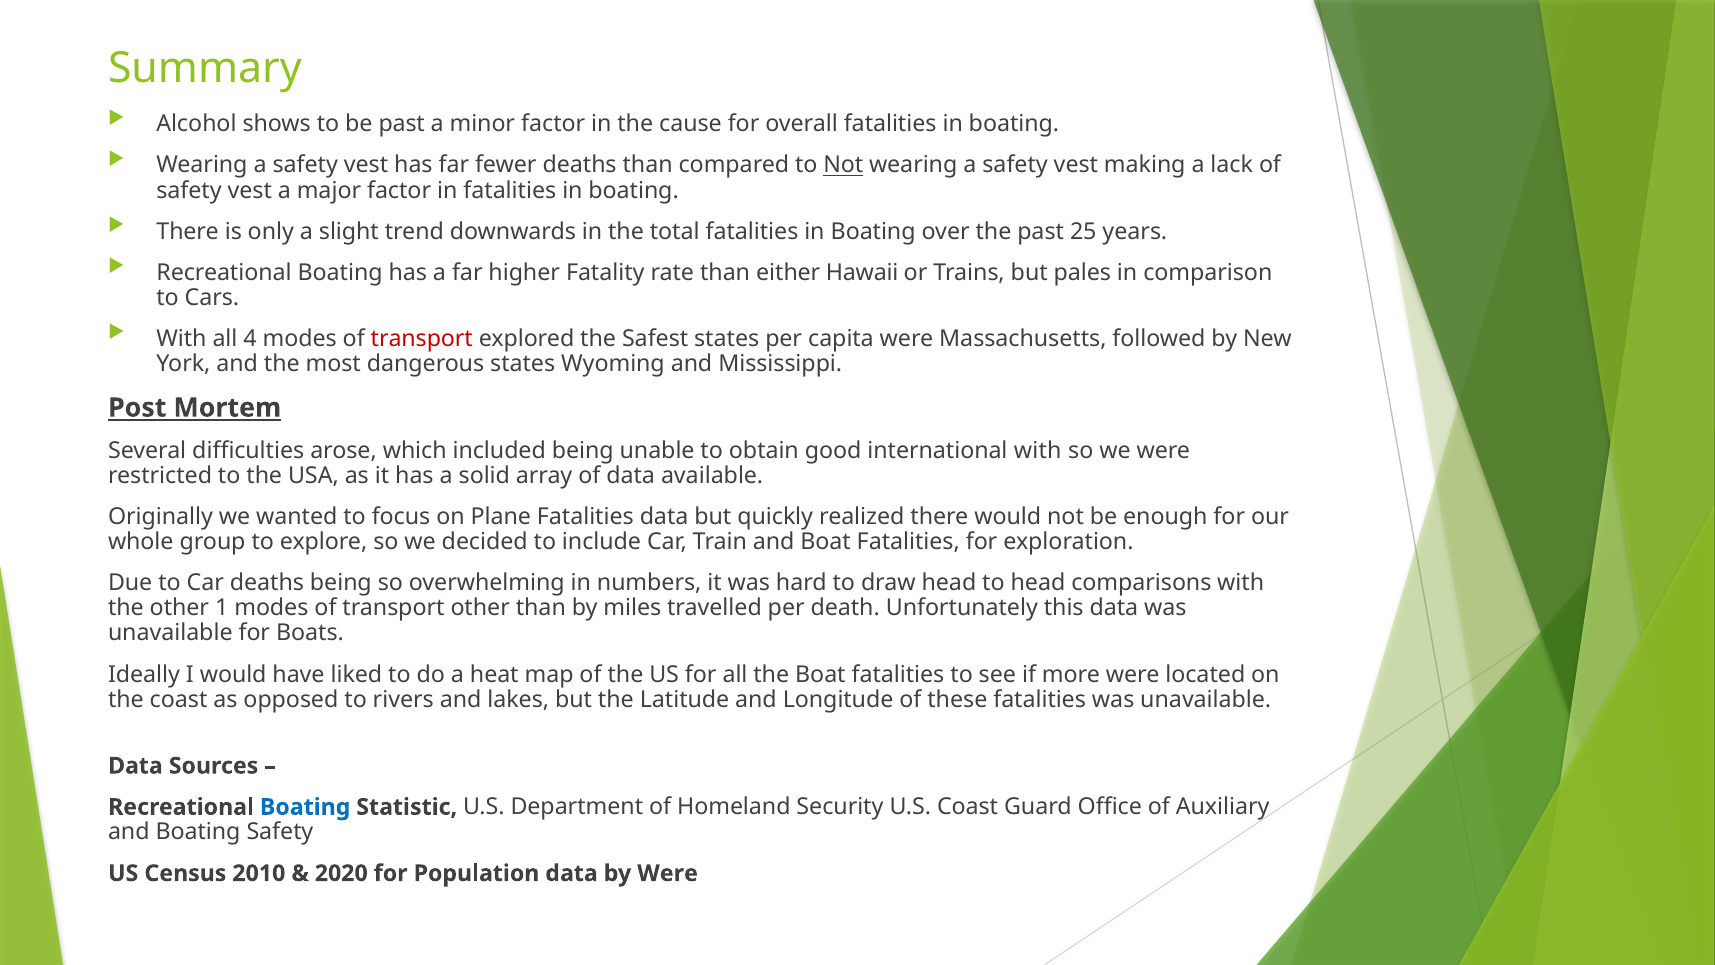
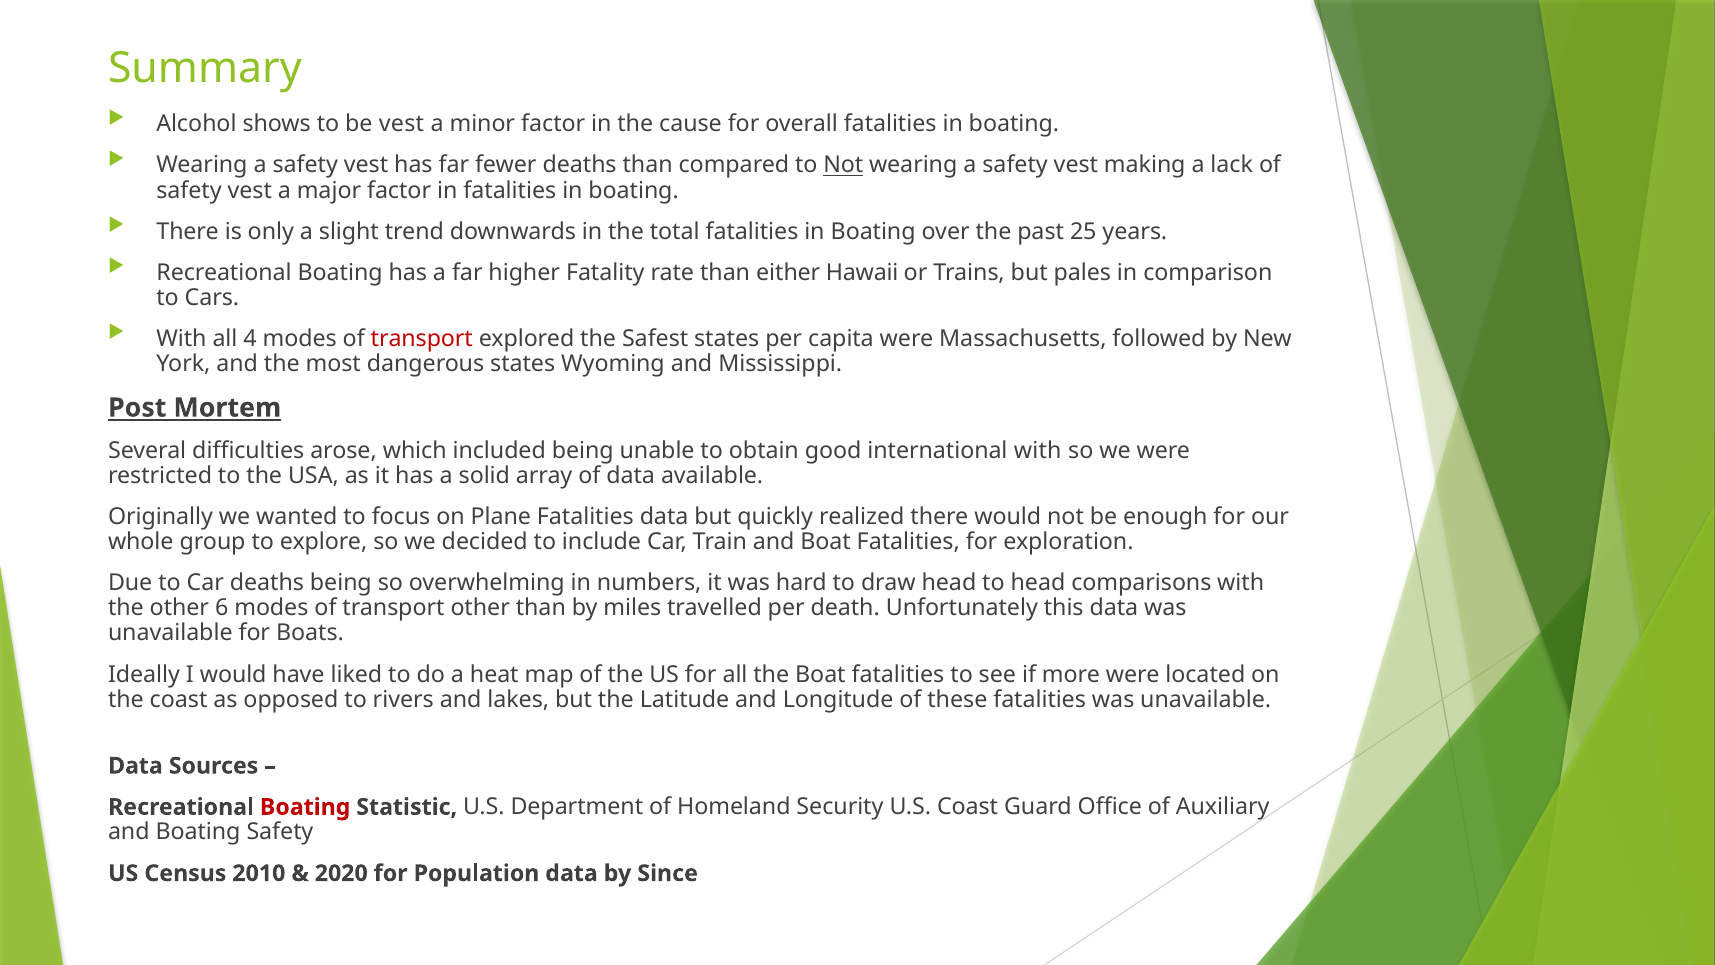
be past: past -> vest (401, 124)
1: 1 -> 6 (222, 608)
Boating colour: blue -> red (305, 807)
by Were: Were -> Since (668, 873)
